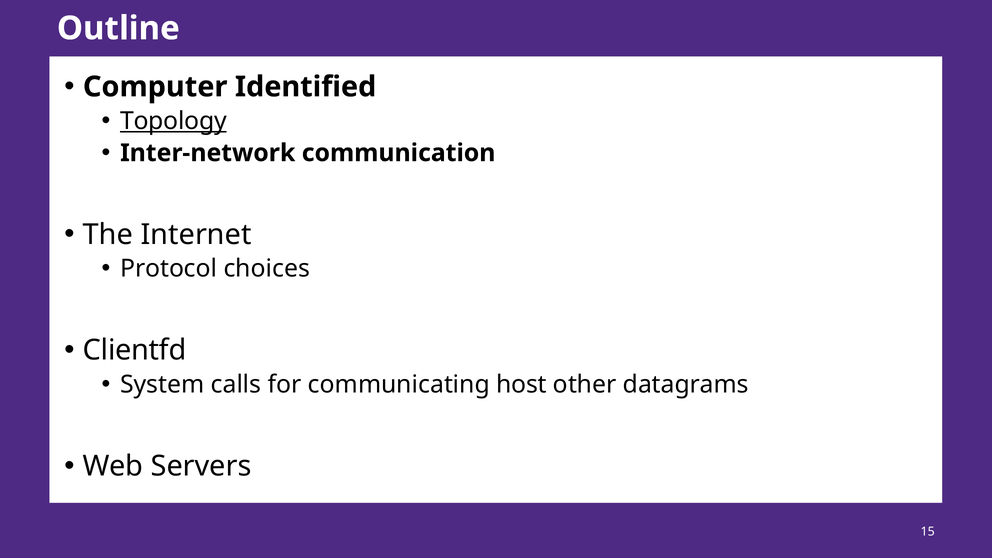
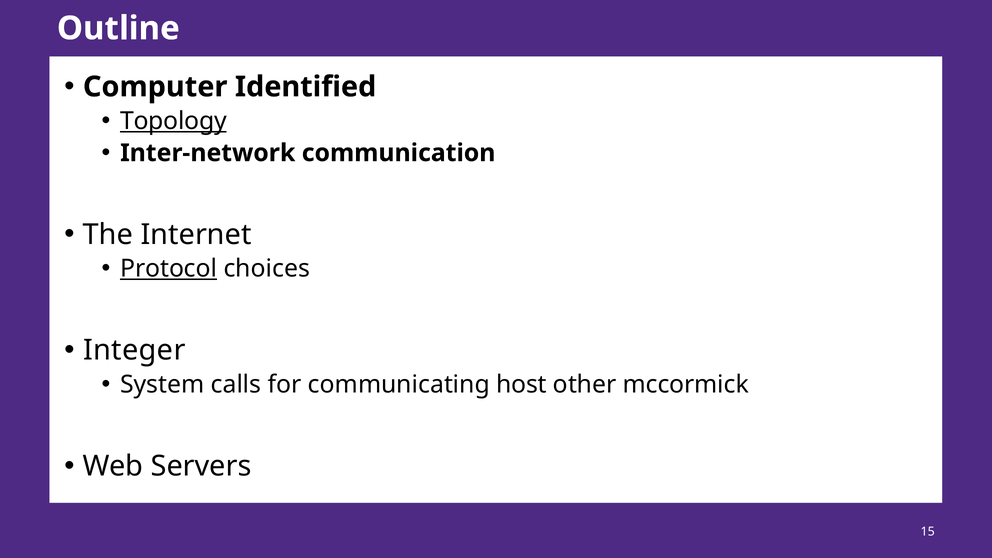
Protocol underline: none -> present (169, 269)
Clientfd: Clientfd -> Integer (134, 350)
datagrams: datagrams -> mccormick (686, 385)
